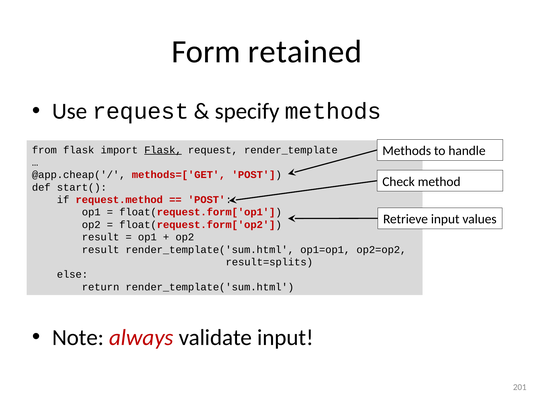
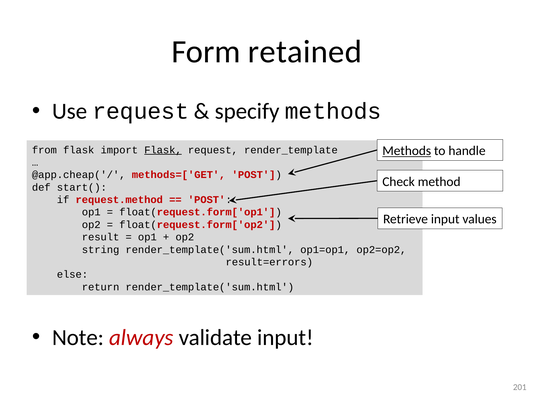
Methods underline: none -> present (407, 151)
result: result -> string (101, 250)
result=splits: result=splits -> result=errors (269, 262)
